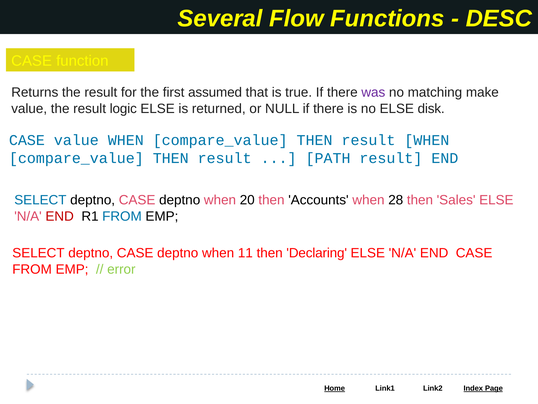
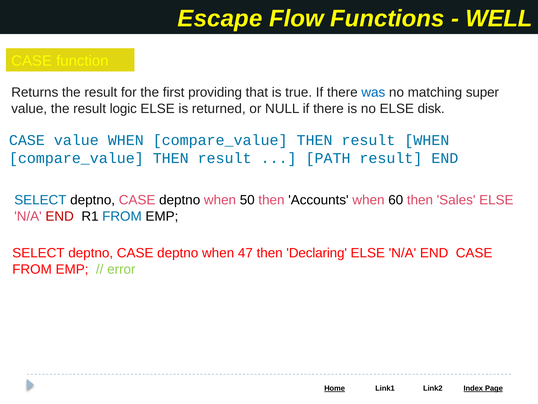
Several: Several -> Escape (220, 19)
DESC: DESC -> WELL (499, 19)
assumed: assumed -> providing (215, 92)
was colour: purple -> blue (373, 92)
make: make -> super (482, 92)
20: 20 -> 50 (247, 200)
28: 28 -> 60 (396, 200)
11: 11 -> 47 (245, 253)
